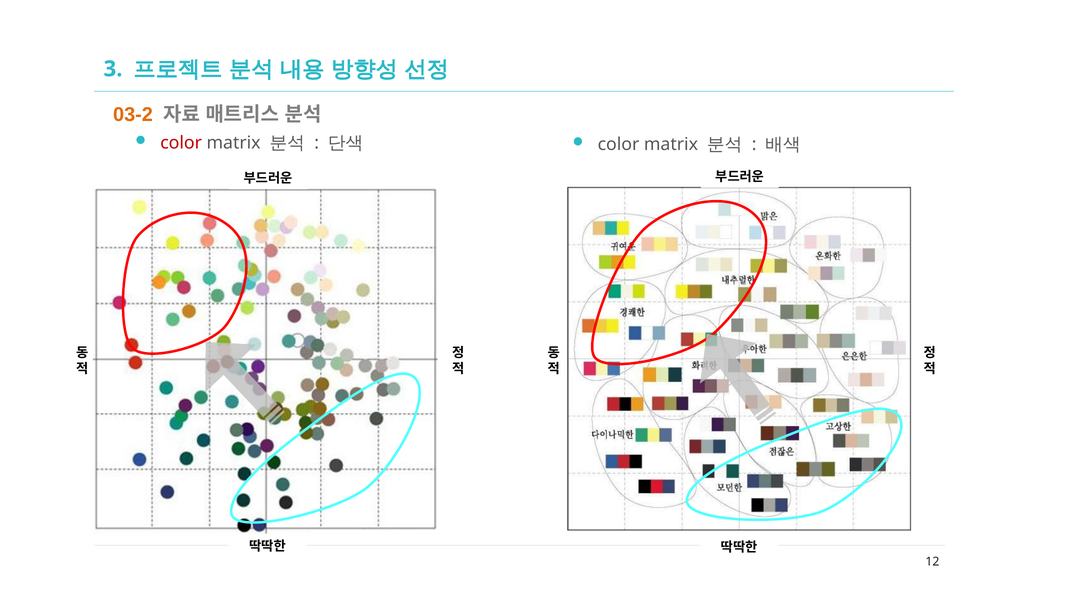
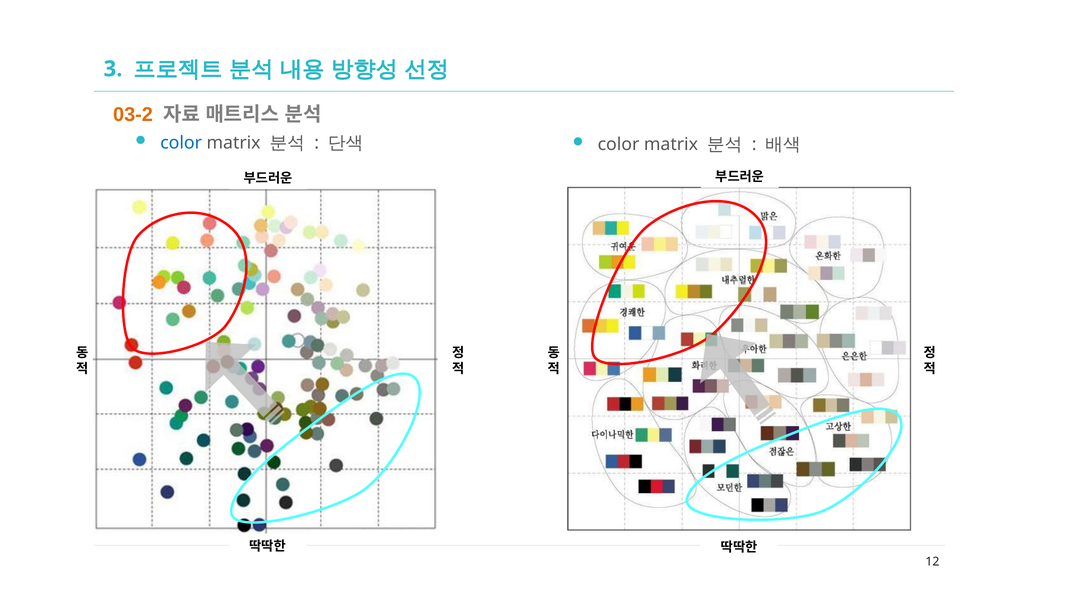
color colour: red -> blue (181, 143)
